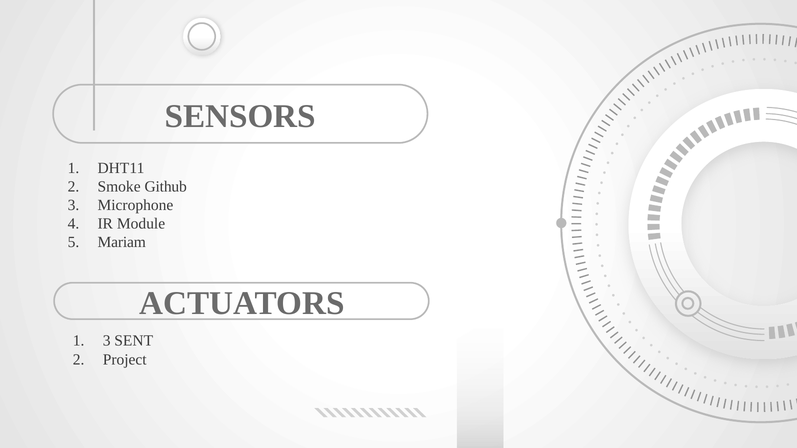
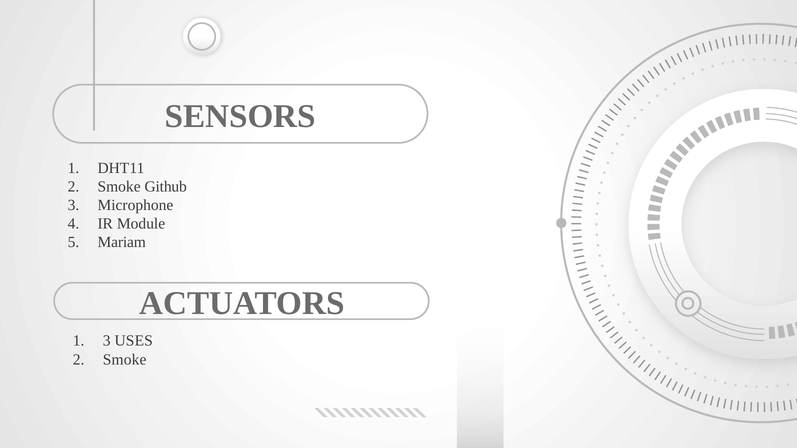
SENT: SENT -> USES (134, 341)
Project: Project -> Smoke (125, 360)
